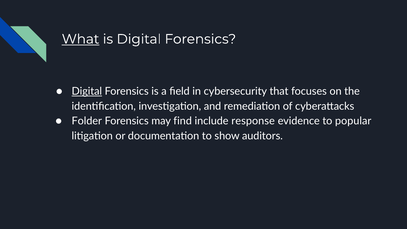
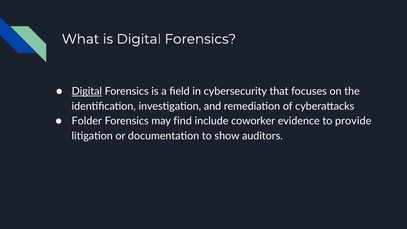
What underline: present -> none (81, 39)
response: response -> coworker (253, 121)
popular: popular -> provide (353, 121)
